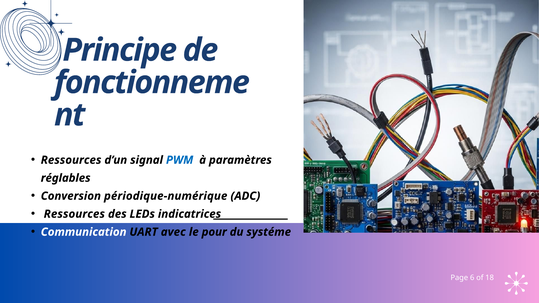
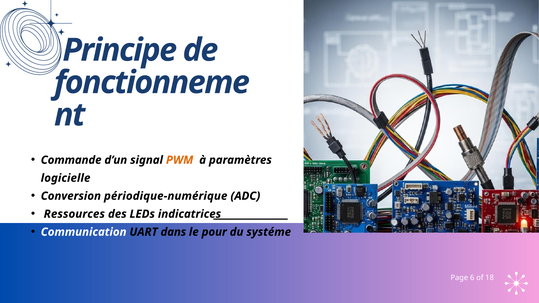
Ressources: Ressources -> Commande (71, 160)
PWM colour: blue -> orange (180, 160)
réglables: réglables -> logicielle (66, 178)
avec: avec -> dans (173, 232)
